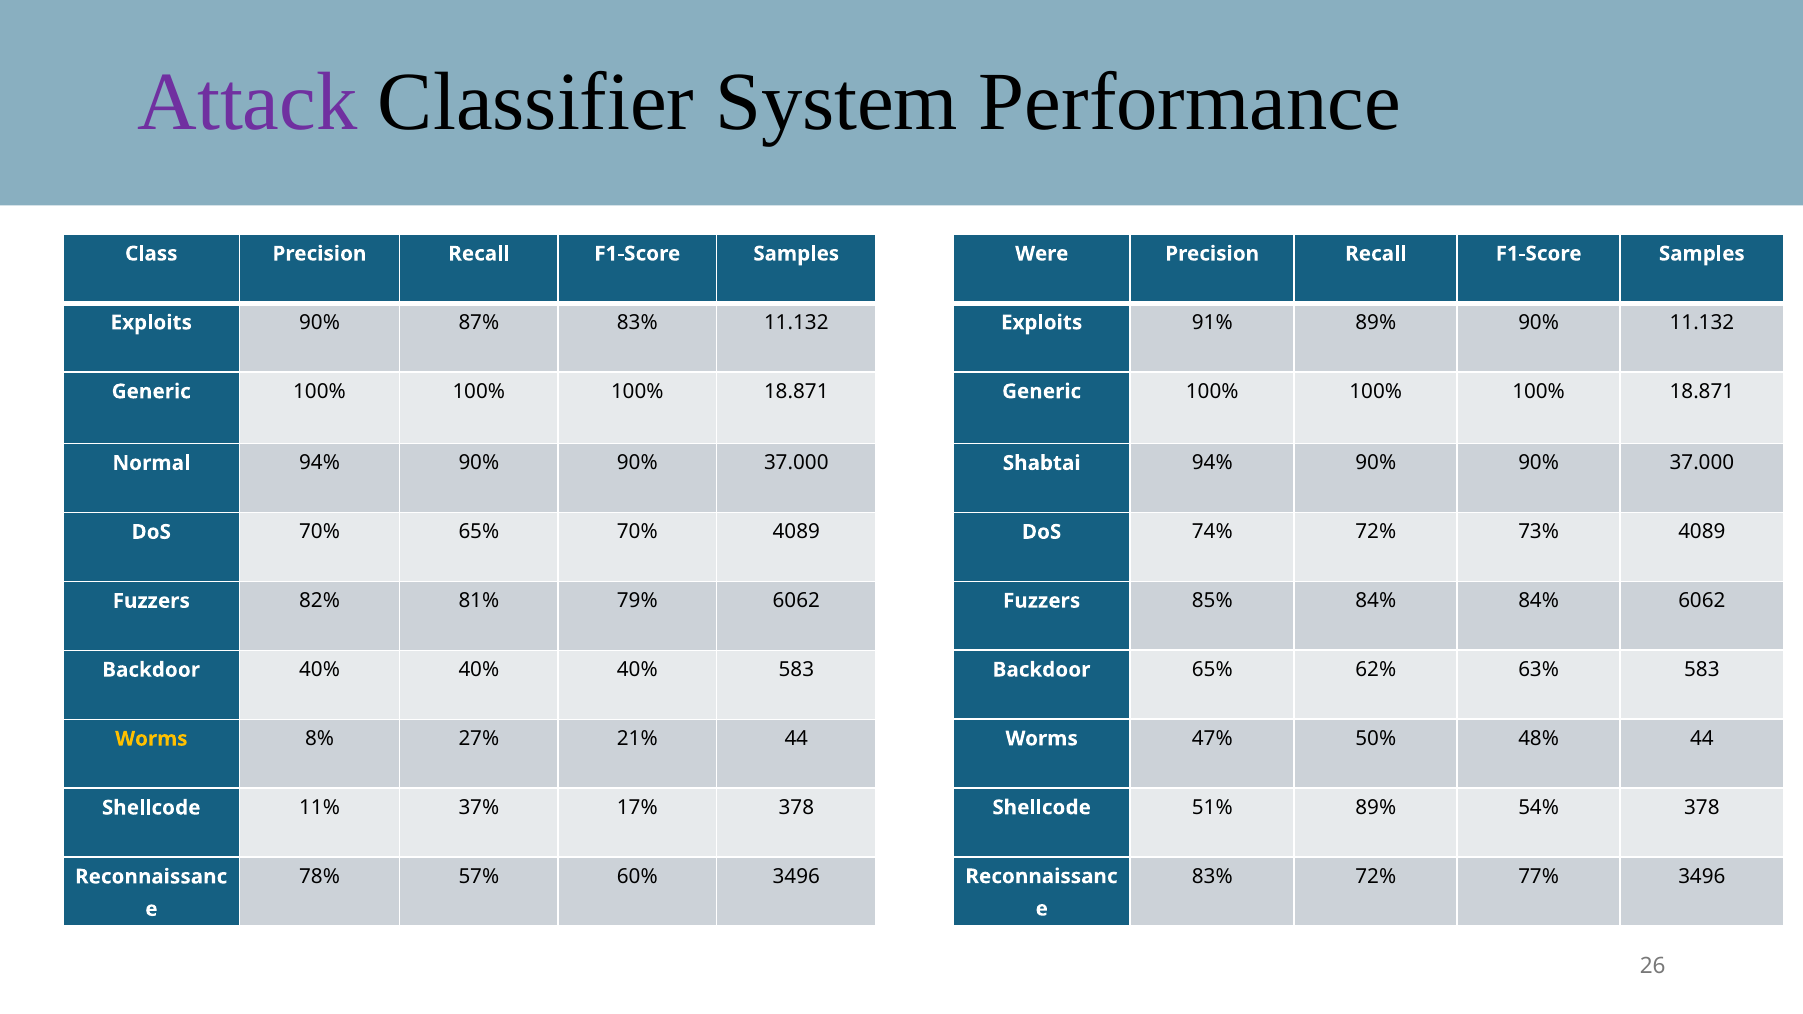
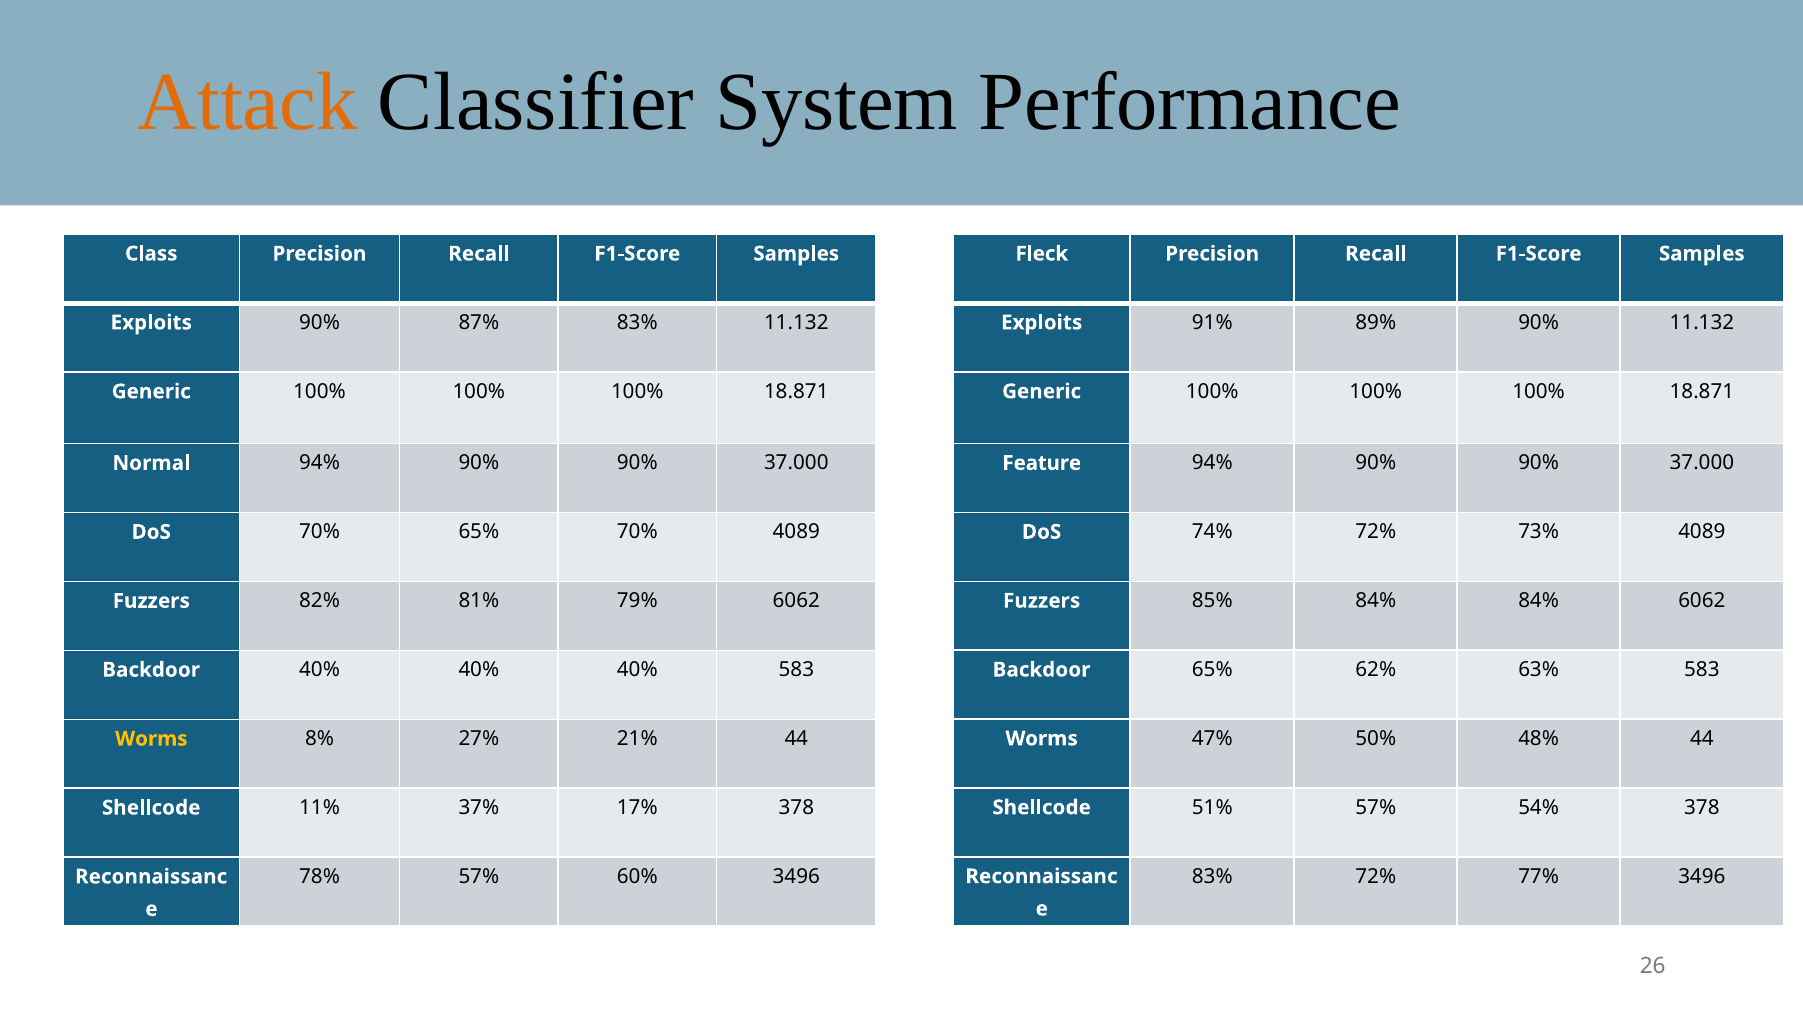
Attack colour: purple -> orange (247, 102)
Were: Were -> Fleck (1042, 254)
Shabtai: Shabtai -> Feature (1042, 463)
51% 89%: 89% -> 57% (1376, 808)
